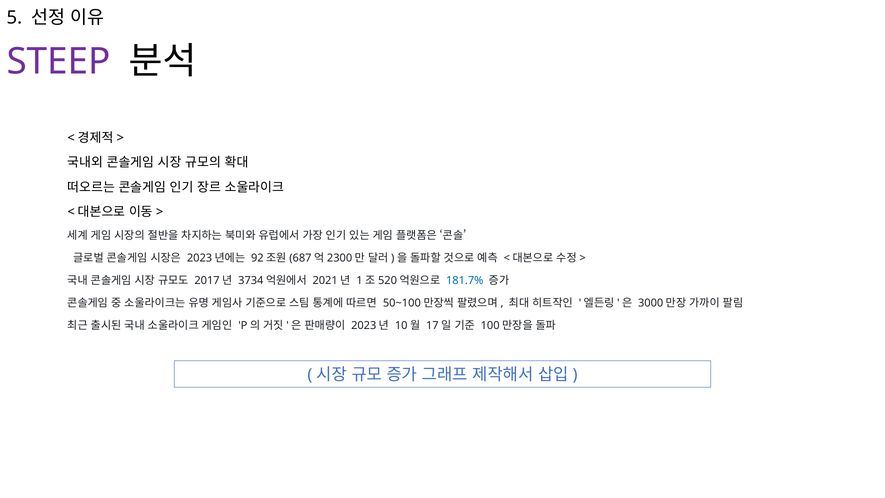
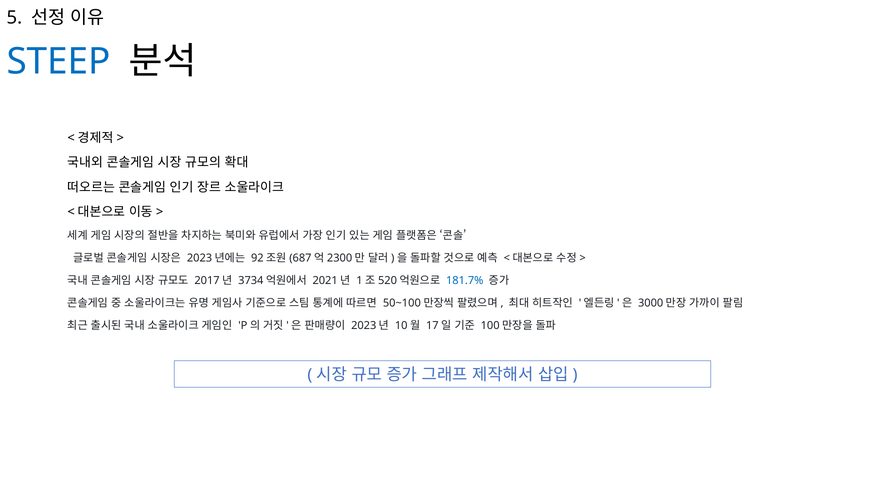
STEEP colour: purple -> blue (59, 62)
